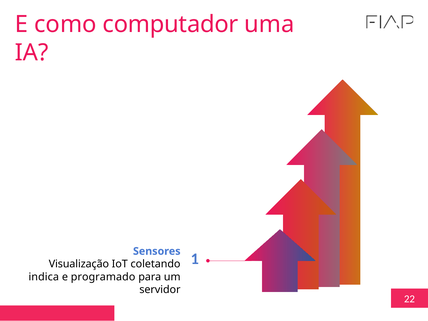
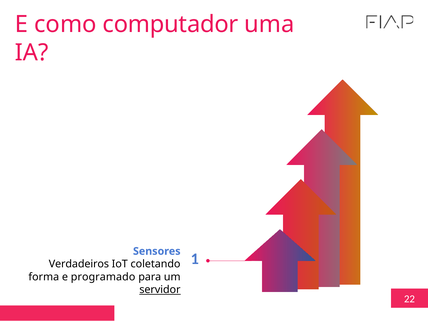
Visualização: Visualização -> Verdadeiros (79, 264)
indica: indica -> forma (44, 277)
servidor underline: none -> present (160, 290)
